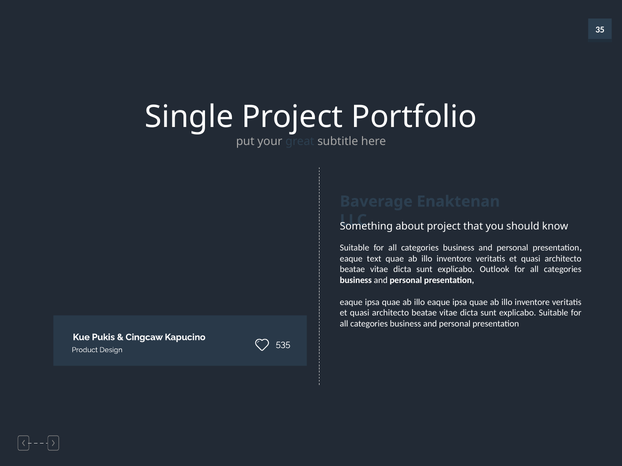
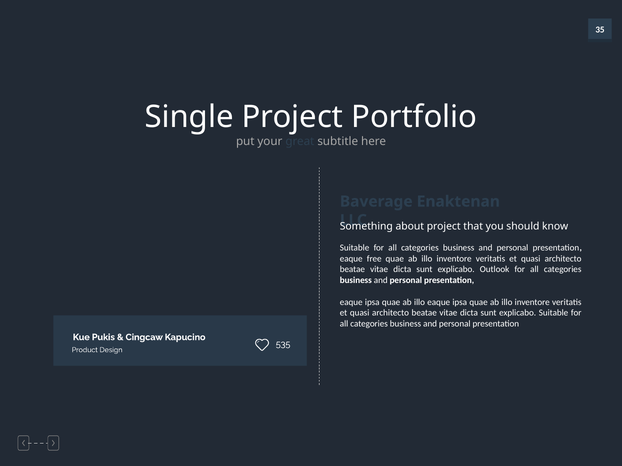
text: text -> free (374, 259)
